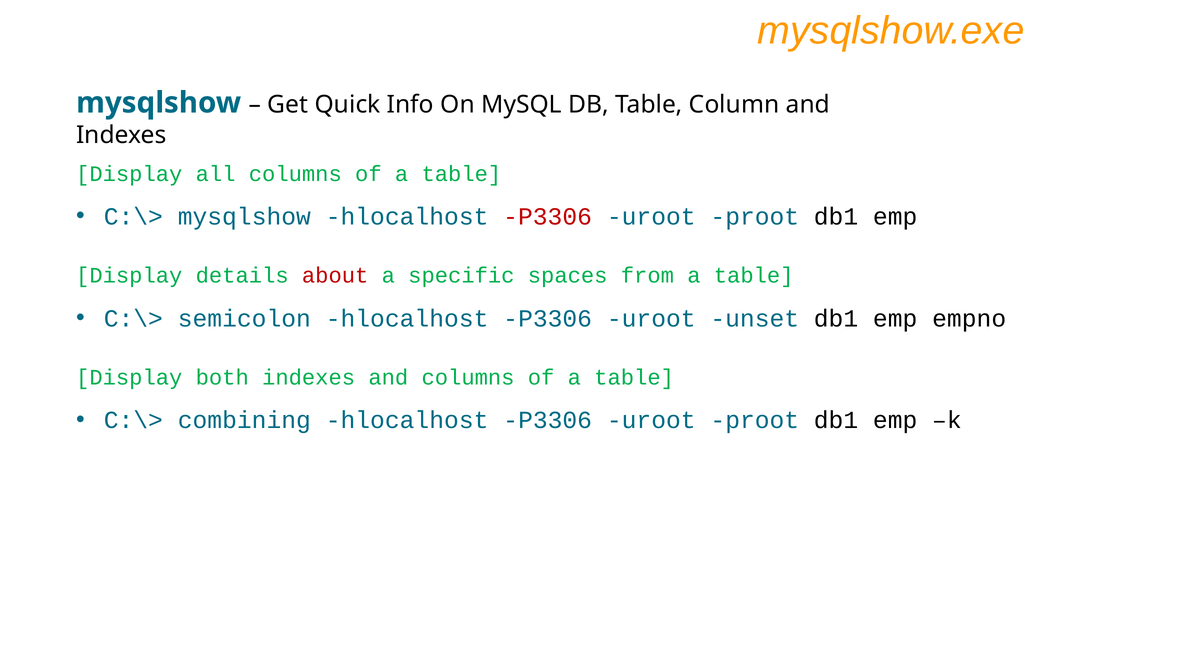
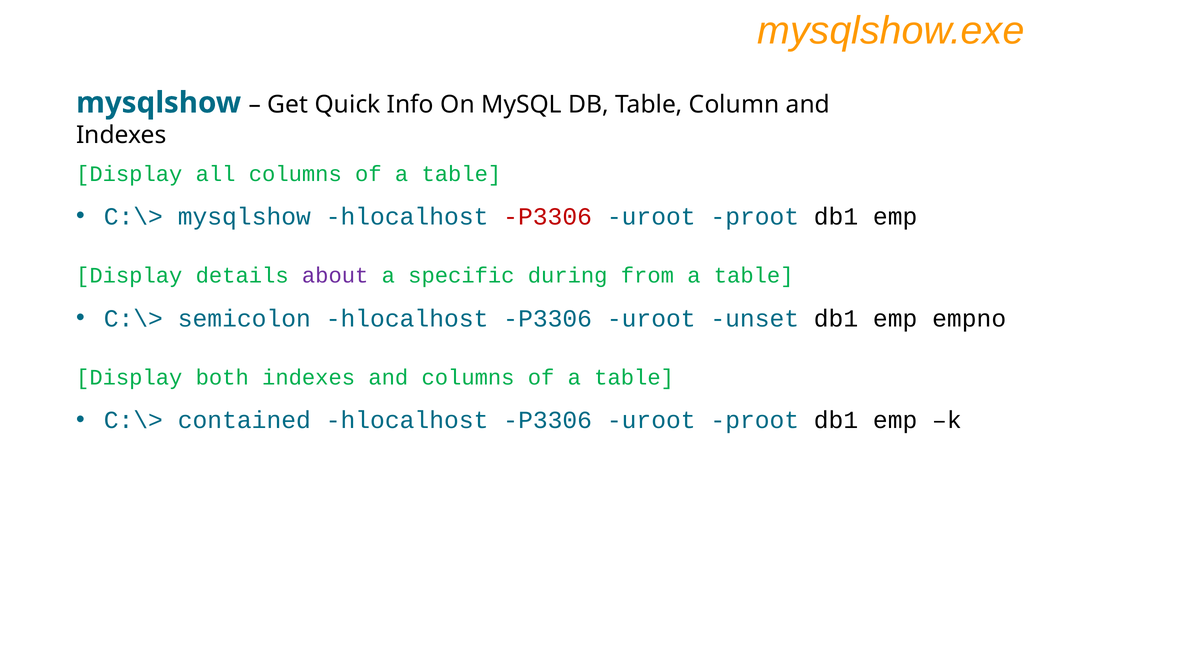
about colour: red -> purple (335, 276)
spaces: spaces -> during (568, 276)
combining: combining -> contained (244, 420)
